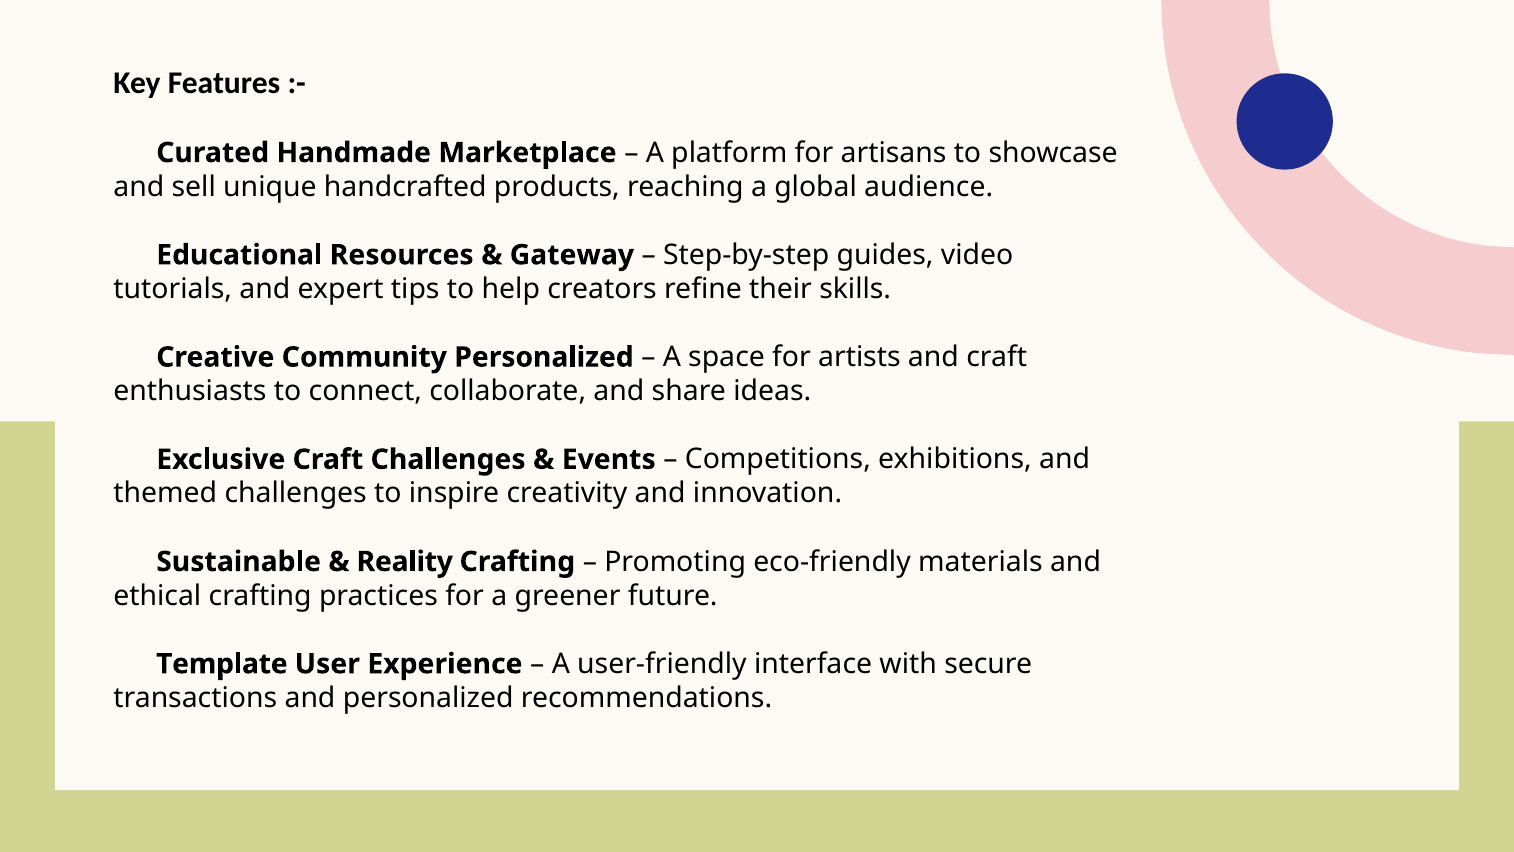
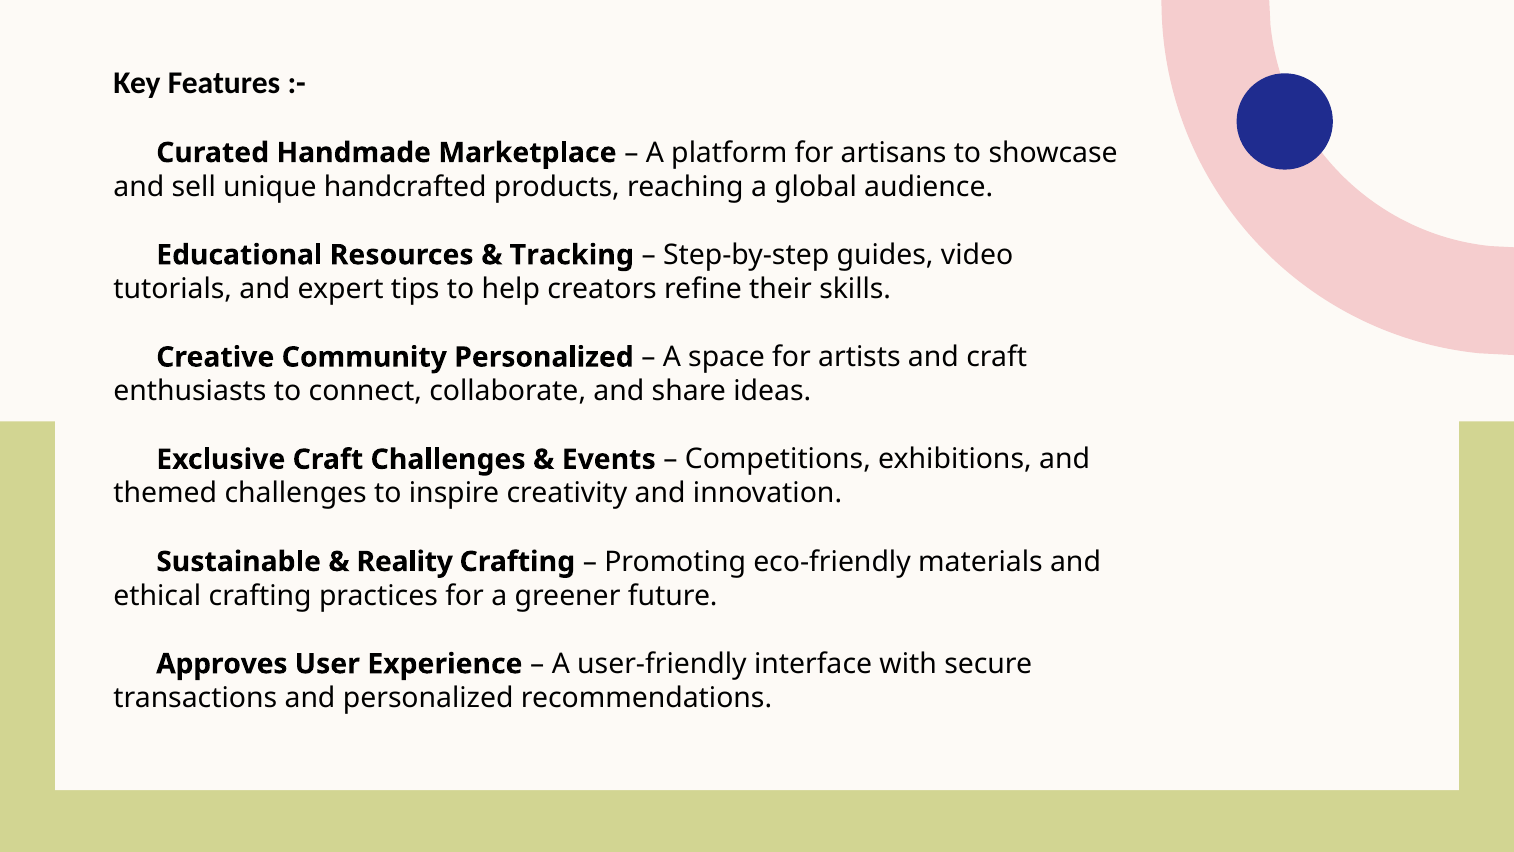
Gateway: Gateway -> Tracking (572, 255)
Template: Template -> Approves (222, 664)
